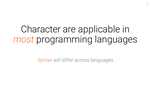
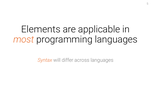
Character: Character -> Elements (41, 29)
